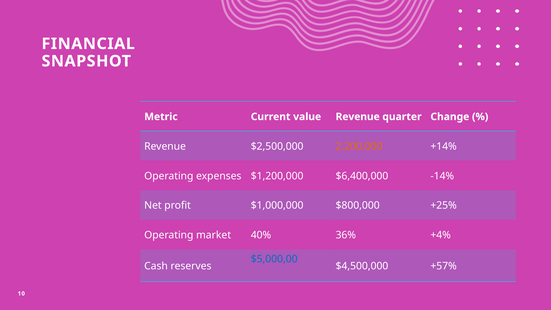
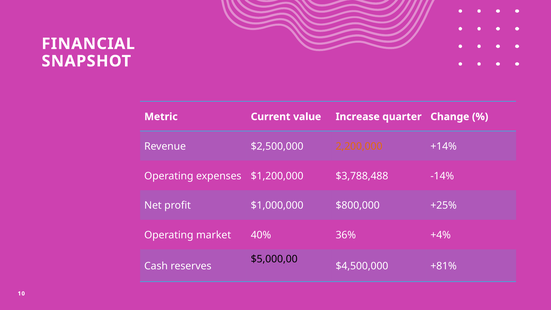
value Revenue: Revenue -> Increase (358, 117)
$6,400,000: $6,400,000 -> $3,788,488 (362, 176)
$5,000,00 colour: blue -> black (274, 259)
+57%: +57% -> +81% (444, 266)
